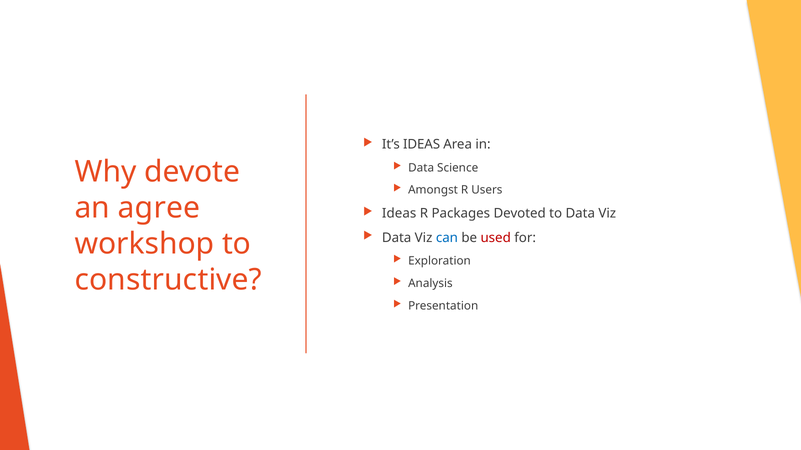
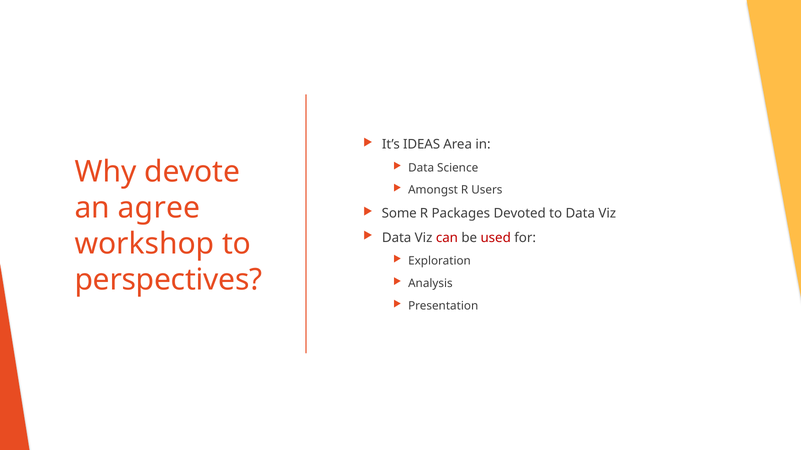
Ideas: Ideas -> Some (399, 214)
can colour: blue -> red (447, 238)
constructive: constructive -> perspectives (168, 280)
